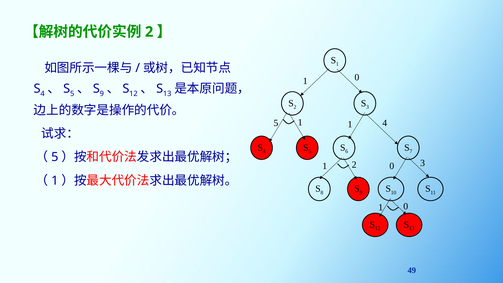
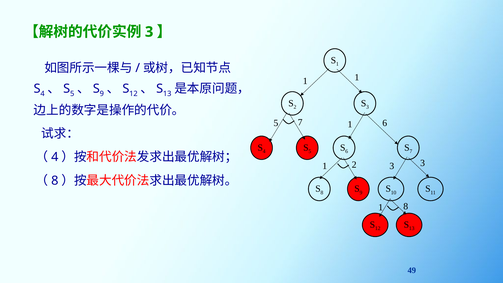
2: 2 -> 3 (149, 32)
0: 0 -> 1 (357, 77)
5 1: 1 -> 7 (300, 122)
1 4: 4 -> 6 (385, 123)
5: 5 -> 4 (55, 157)
2 0: 0 -> 3 (392, 166)
1: 1 -> 8 (55, 181)
0: 0 -> 8 (406, 206)
